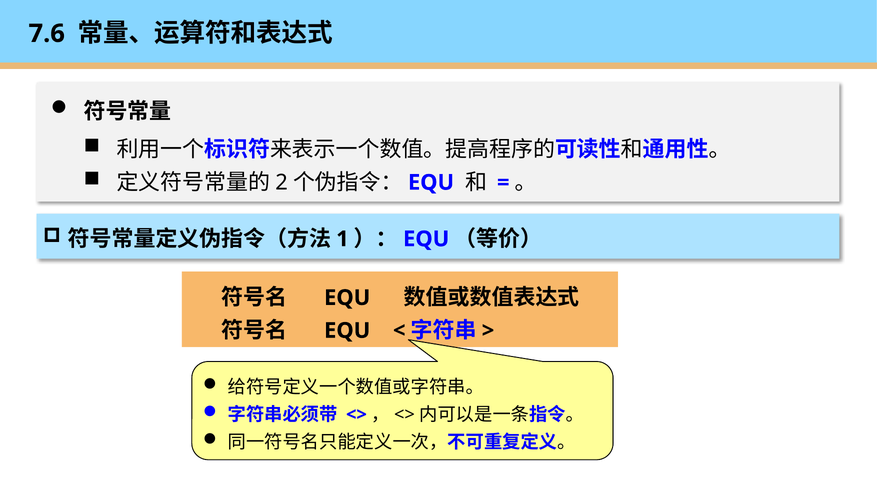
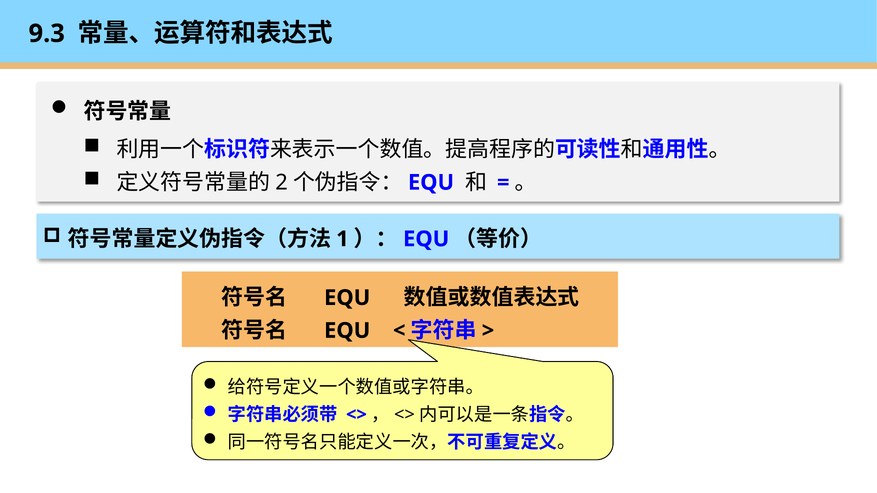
7.6: 7.6 -> 9.3 (47, 34)
